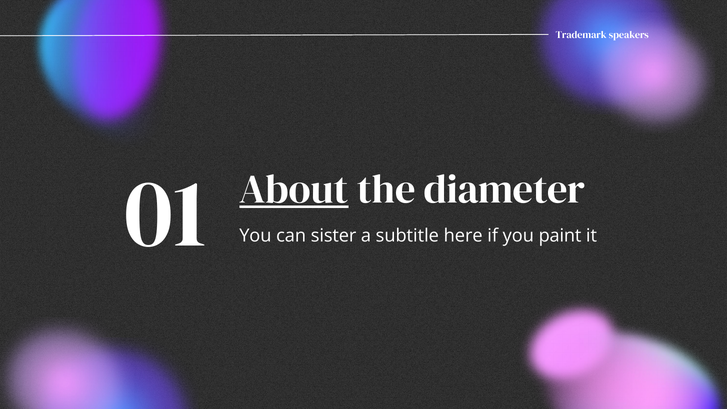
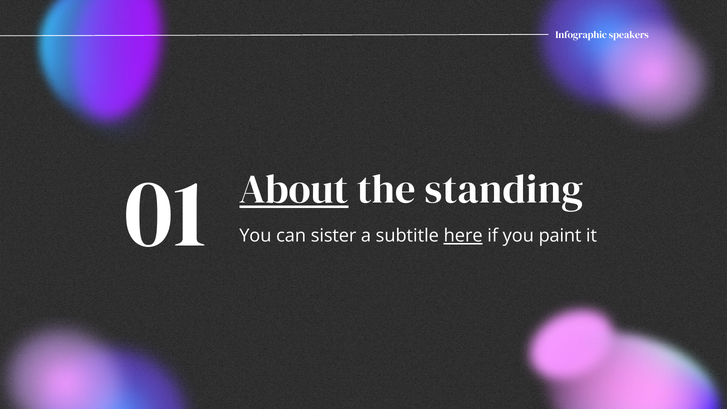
Trademark: Trademark -> Infographic (581, 35)
diameter: diameter -> standing (504, 189)
here underline: none -> present (463, 236)
